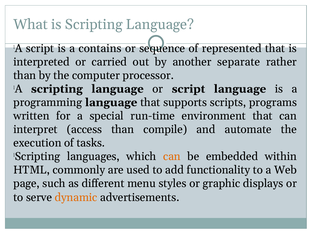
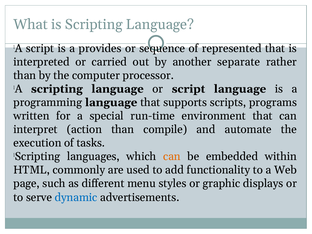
contains: contains -> provides (100, 48)
access: access -> action (84, 129)
dynamic colour: orange -> blue (76, 197)
